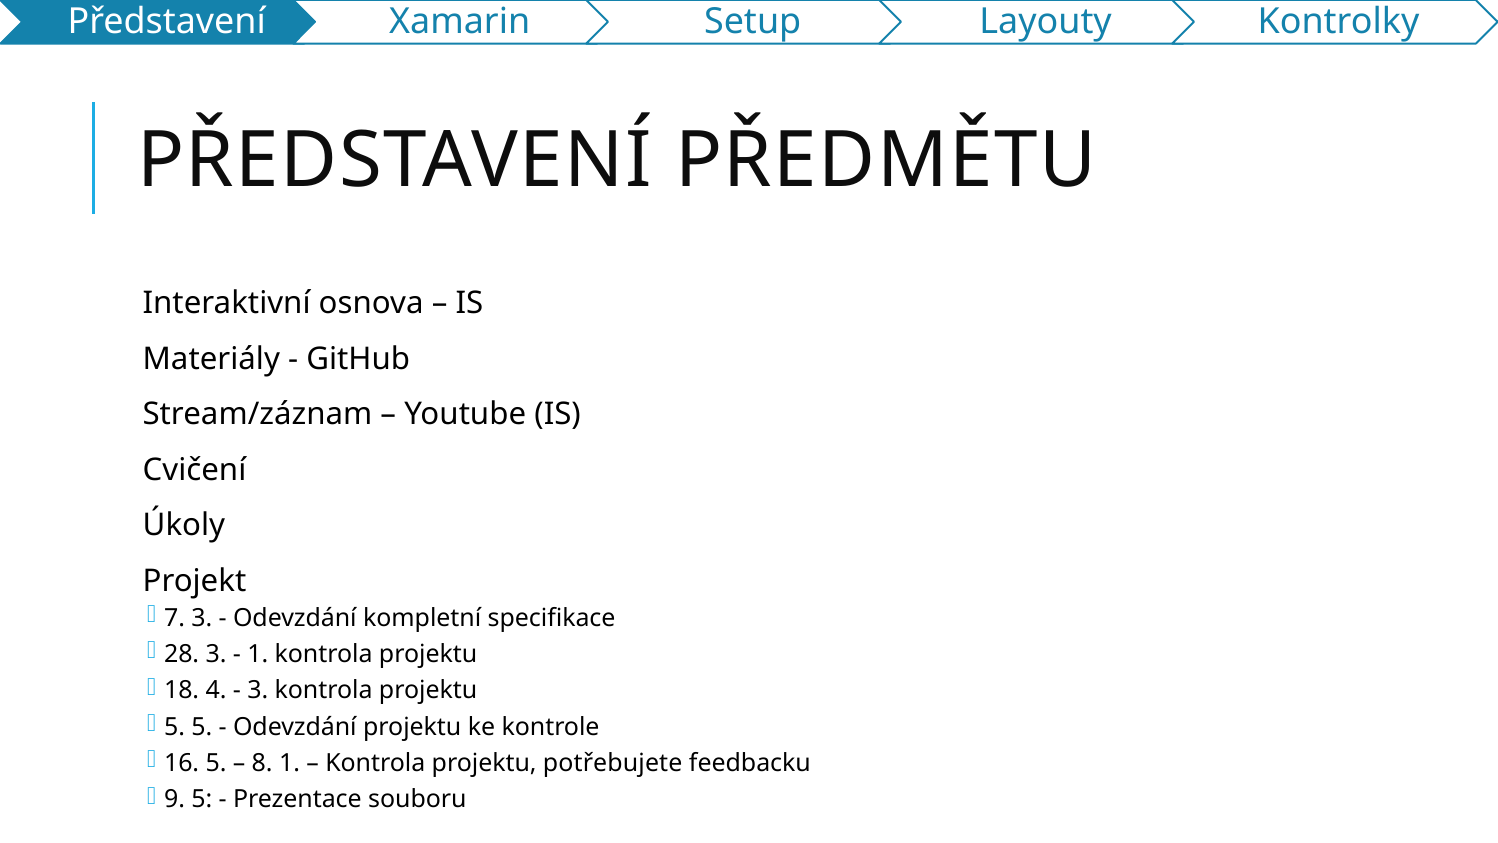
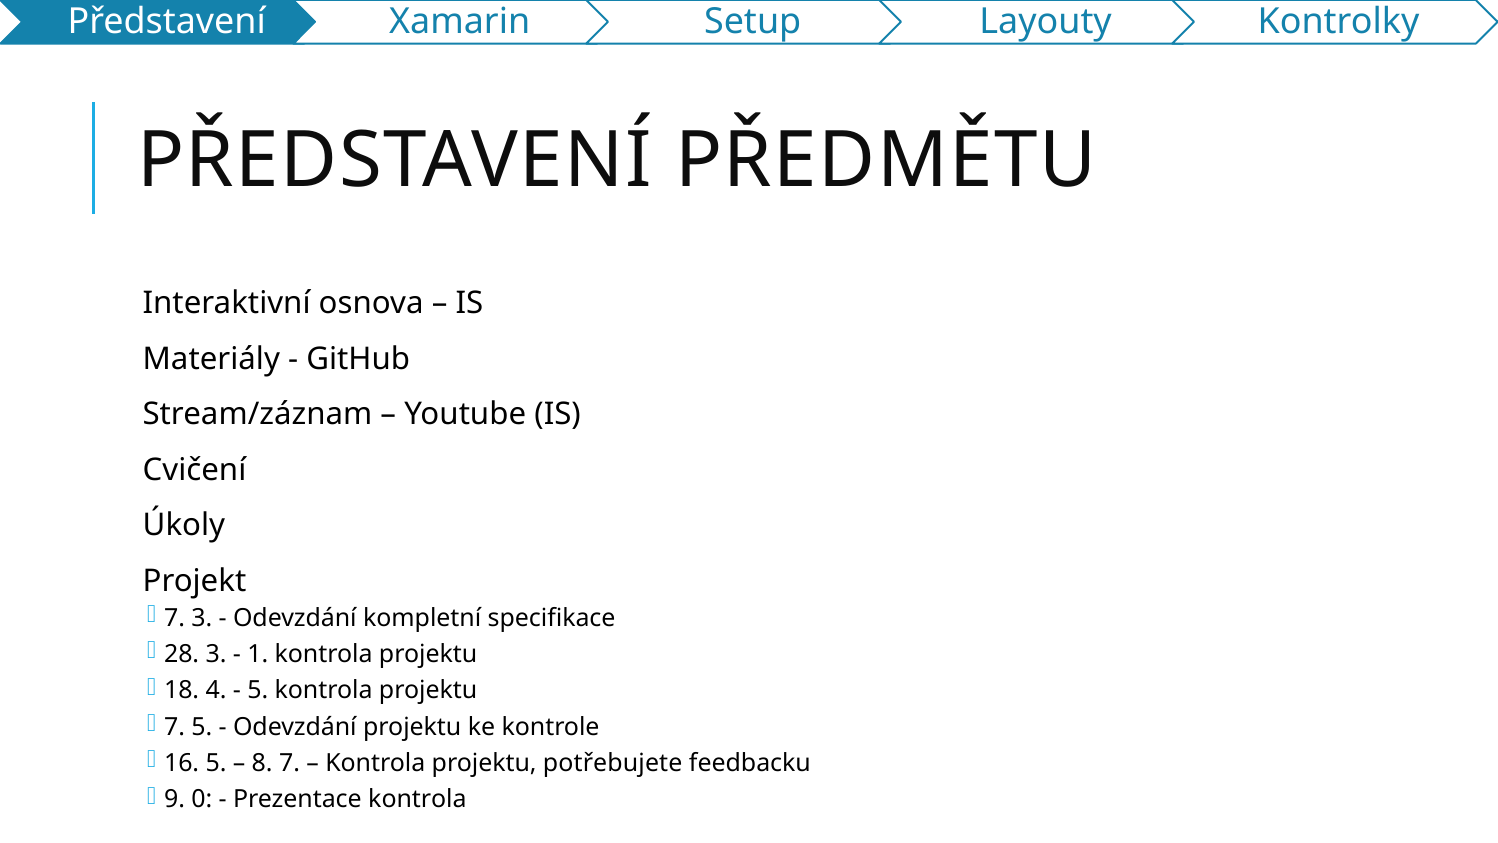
3: 3 -> 5 (258, 690)
5: 5 -> 7 (175, 727)
8 1: 1 -> 7 (290, 763)
9 5: 5 -> 0 (202, 799)
Prezentace souboru: souboru -> kontrola (417, 799)
